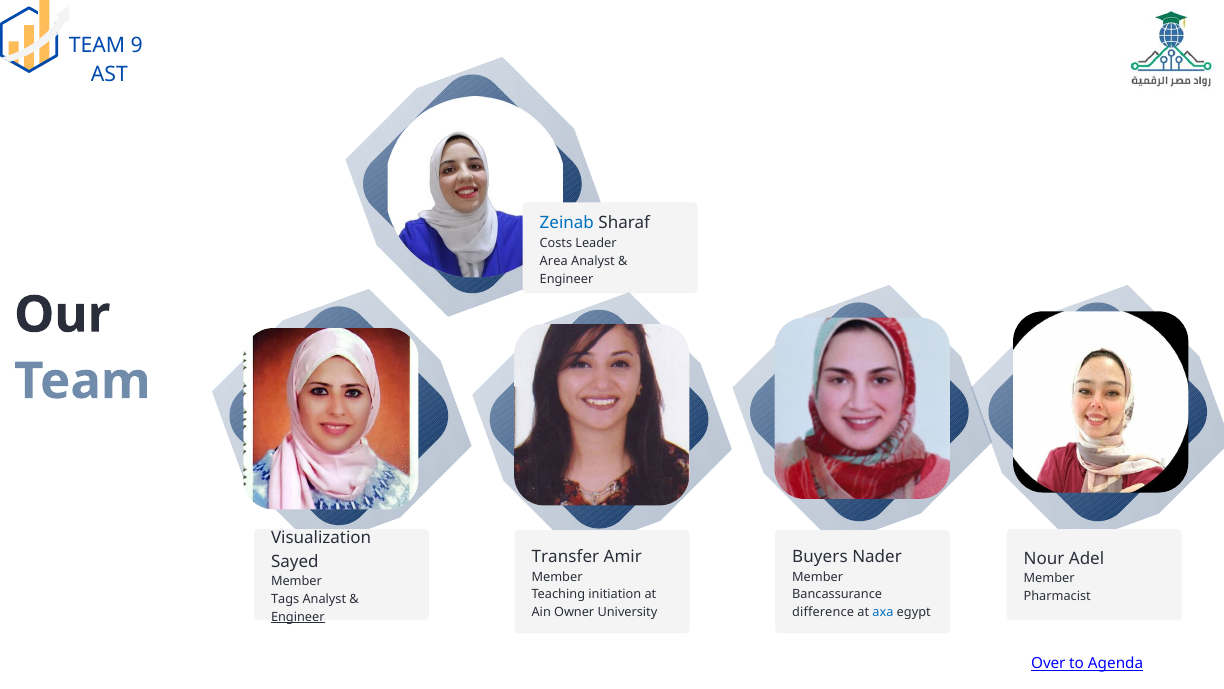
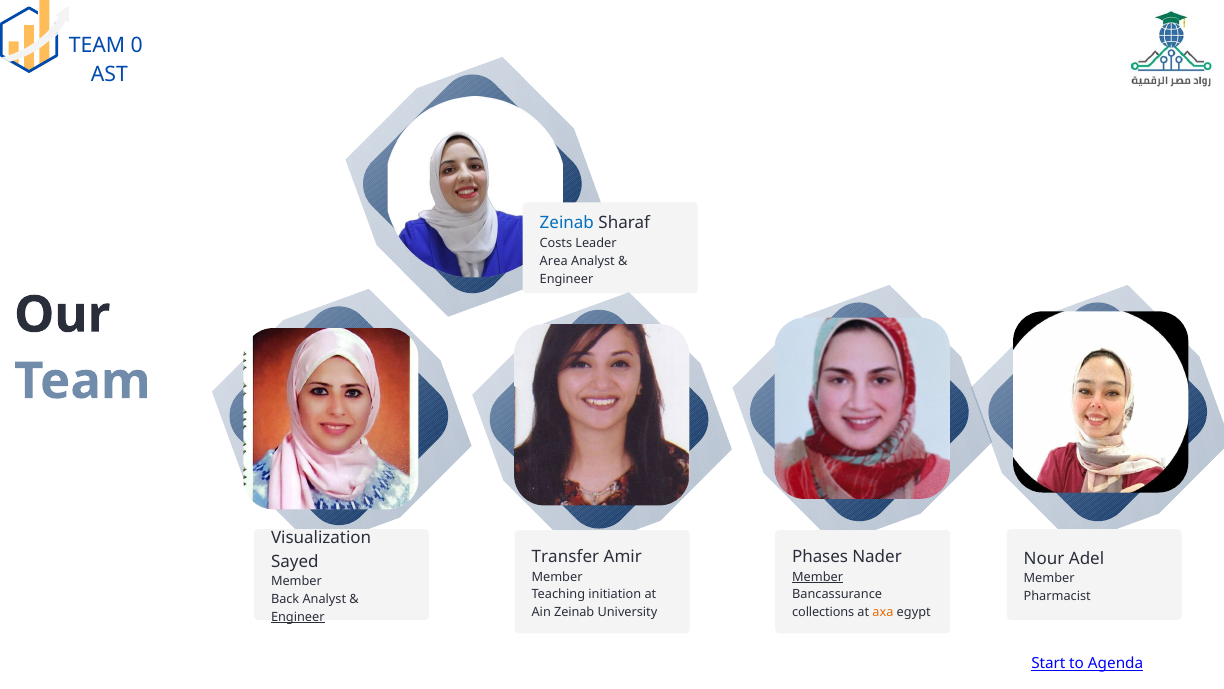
9: 9 -> 0 (137, 45)
Buyers: Buyers -> Phases (820, 556)
Member underline: none -> present (818, 576)
Tags: Tags -> Back (285, 599)
Ain Owner: Owner -> Zeinab (574, 612)
difference: difference -> collections (823, 612)
axa colour: blue -> orange (883, 612)
Over: Over -> Start (1048, 663)
